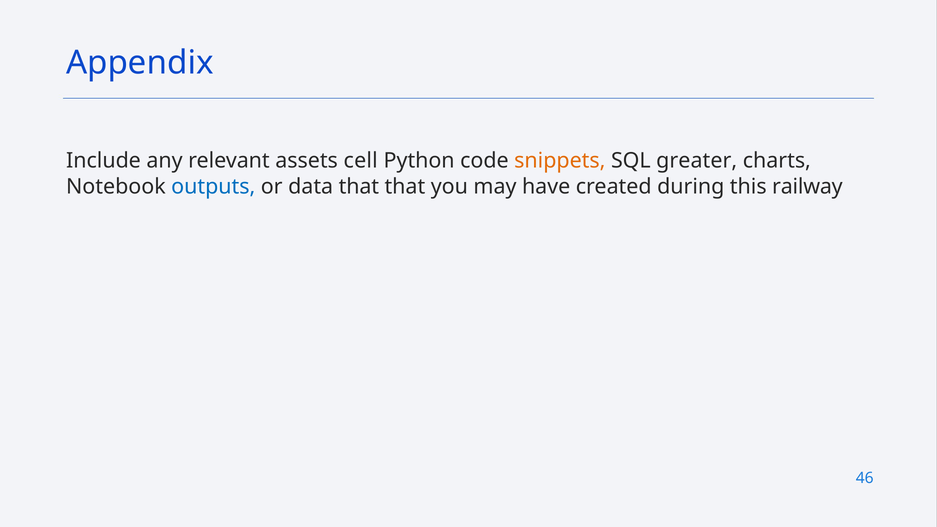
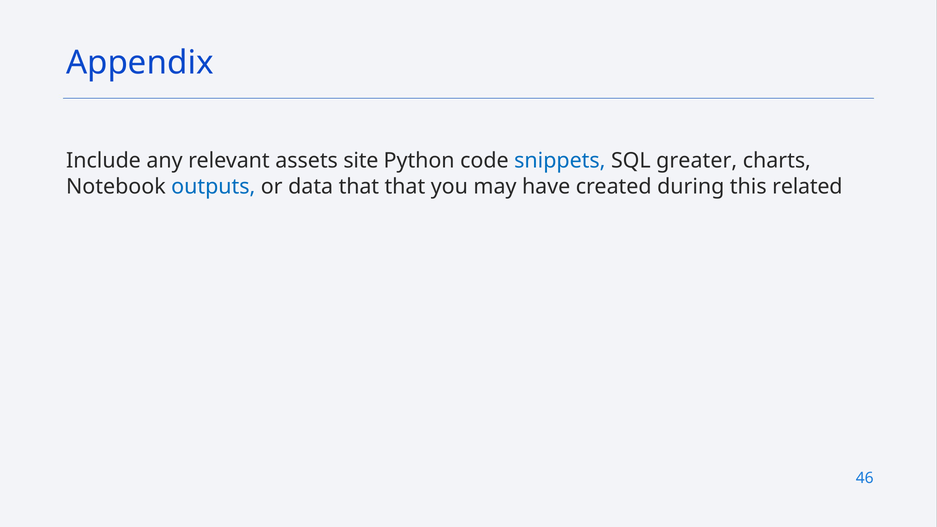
cell: cell -> site (361, 161)
snippets colour: orange -> blue (560, 161)
railway: railway -> related (807, 186)
